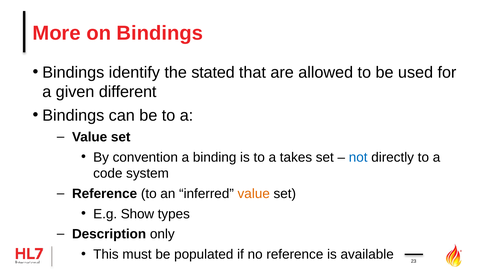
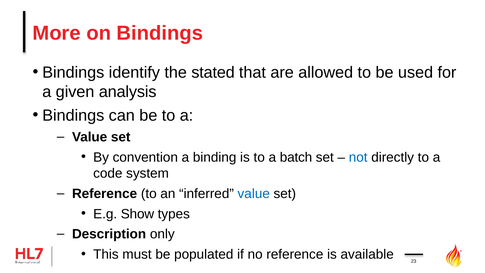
different: different -> analysis (128, 92)
takes: takes -> batch (296, 157)
value colour: orange -> blue (254, 194)
